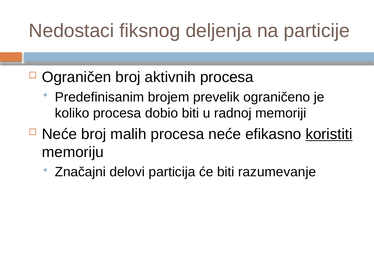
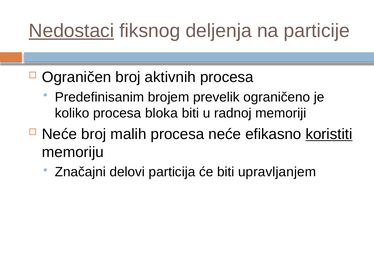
Nedostaci underline: none -> present (71, 31)
dobio: dobio -> bloka (161, 113)
razumevanje: razumevanje -> upravljanjem (277, 172)
